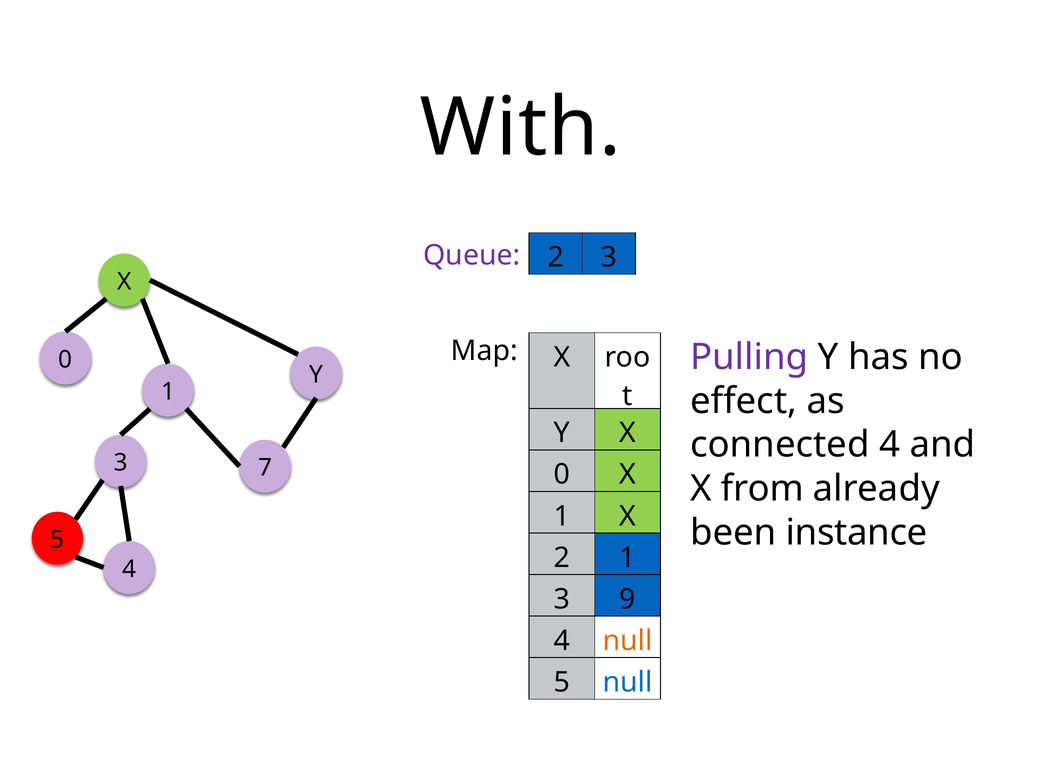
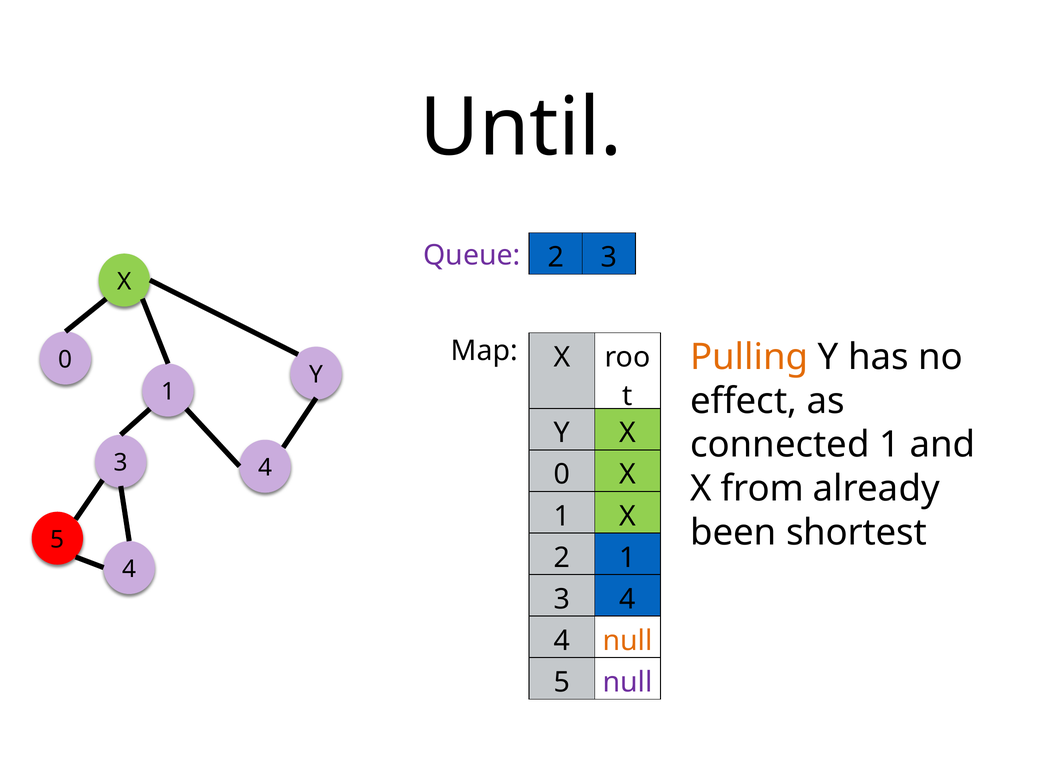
With: With -> Until (521, 128)
Pulling colour: purple -> orange (749, 357)
connected 4: 4 -> 1 (890, 445)
7: 7 -> 4 (265, 468)
instance: instance -> shortest (857, 533)
9: 9 -> 4 (628, 600)
null colour: blue -> purple (628, 683)
